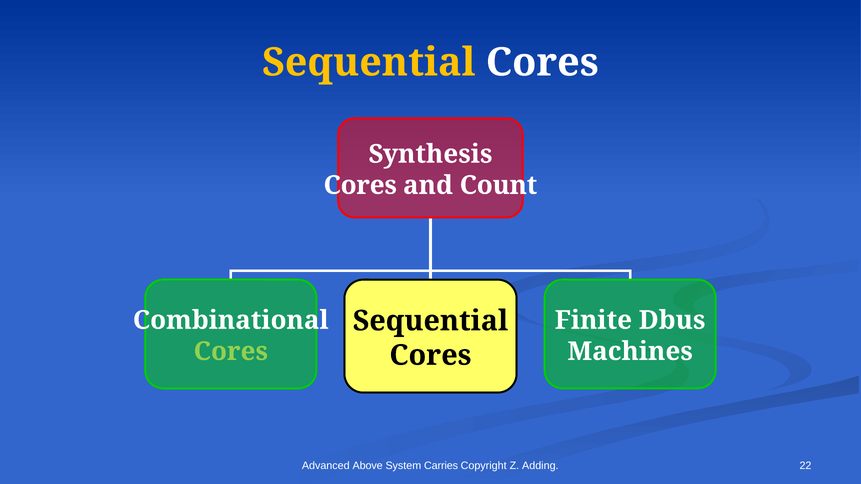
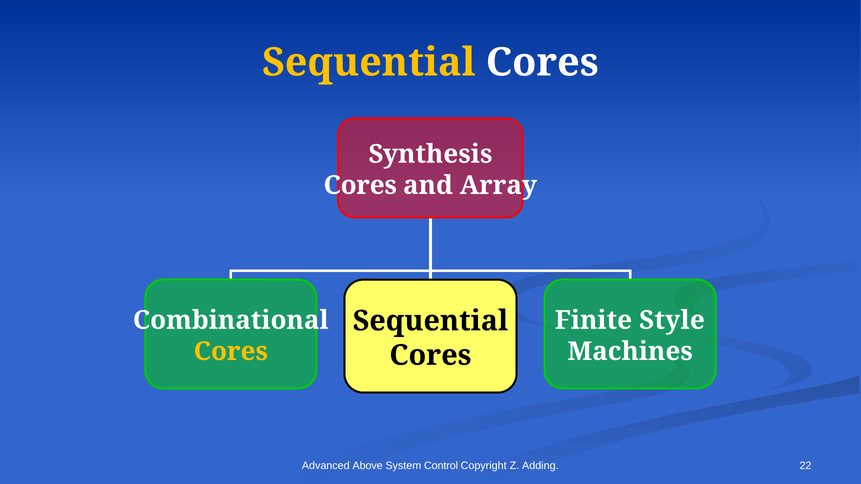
Count: Count -> Array (498, 185)
Dbus: Dbus -> Style (672, 320)
Cores colour: light green -> yellow (231, 352)
Carries: Carries -> Control (441, 466)
